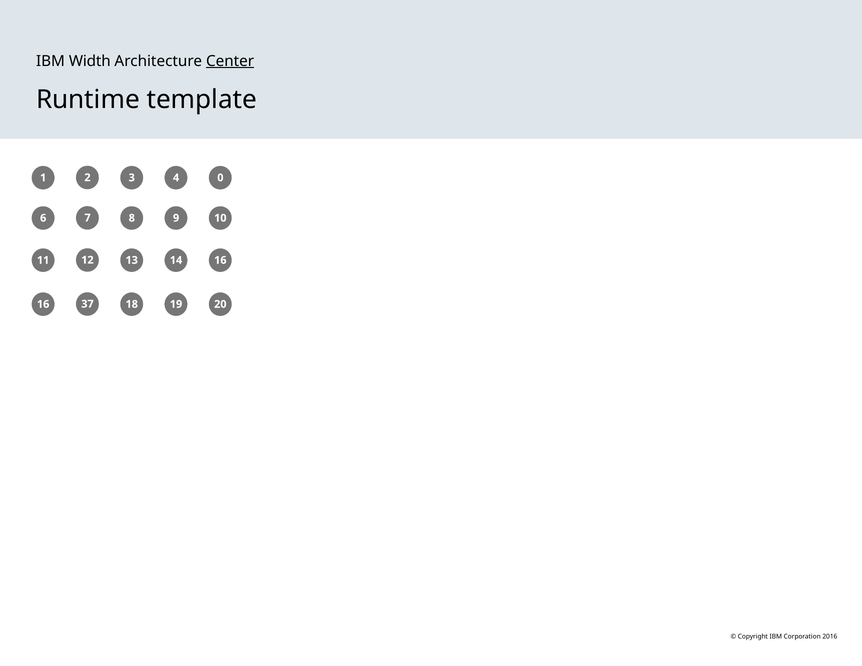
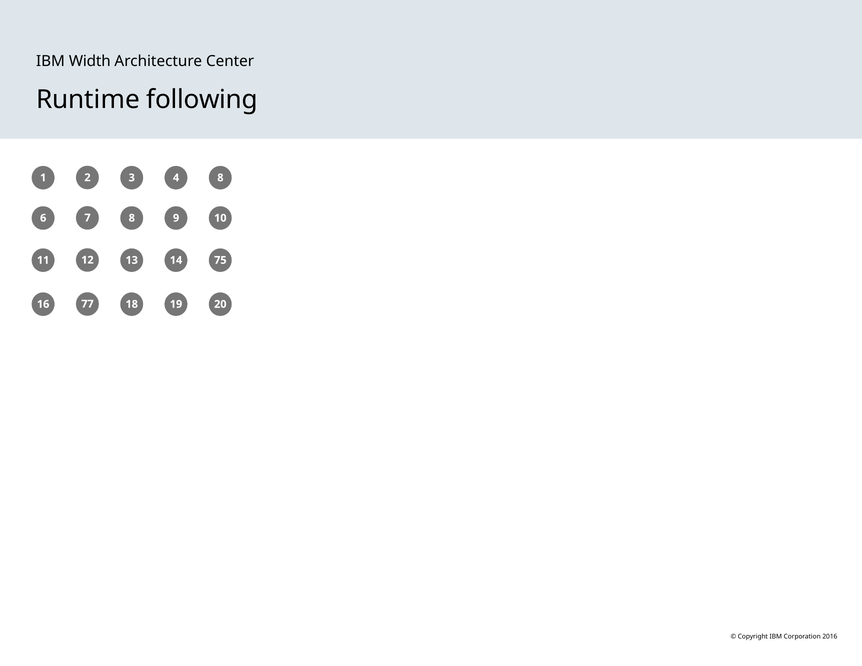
Center underline: present -> none (230, 61)
template: template -> following (202, 100)
4 0: 0 -> 8 (220, 178)
14 16: 16 -> 75 (220, 260)
37: 37 -> 77 (87, 304)
